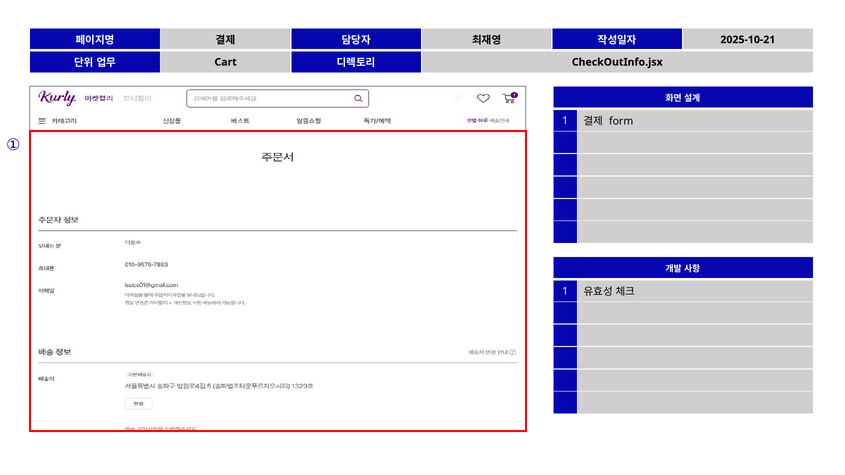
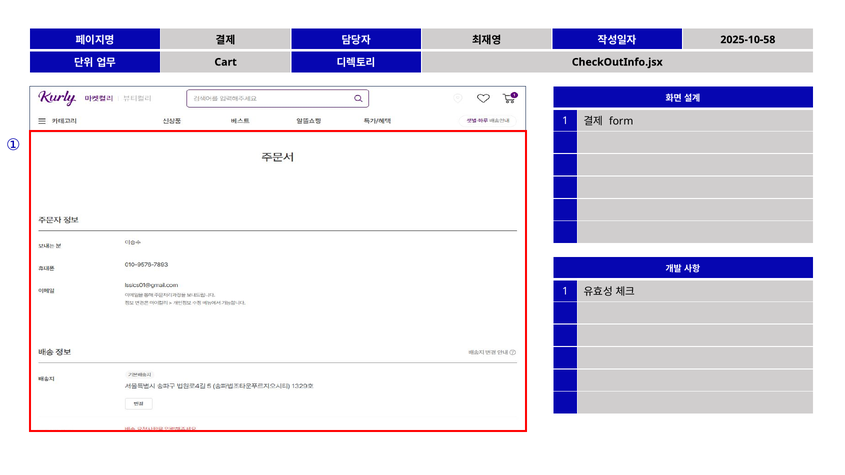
2025-10-21: 2025-10-21 -> 2025-10-58 (748, 40)
